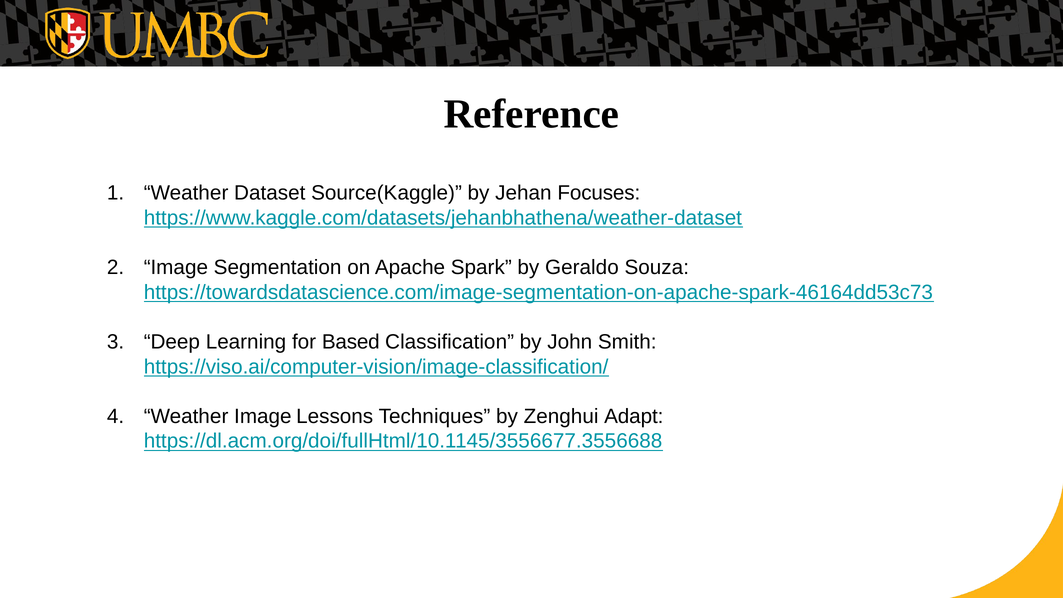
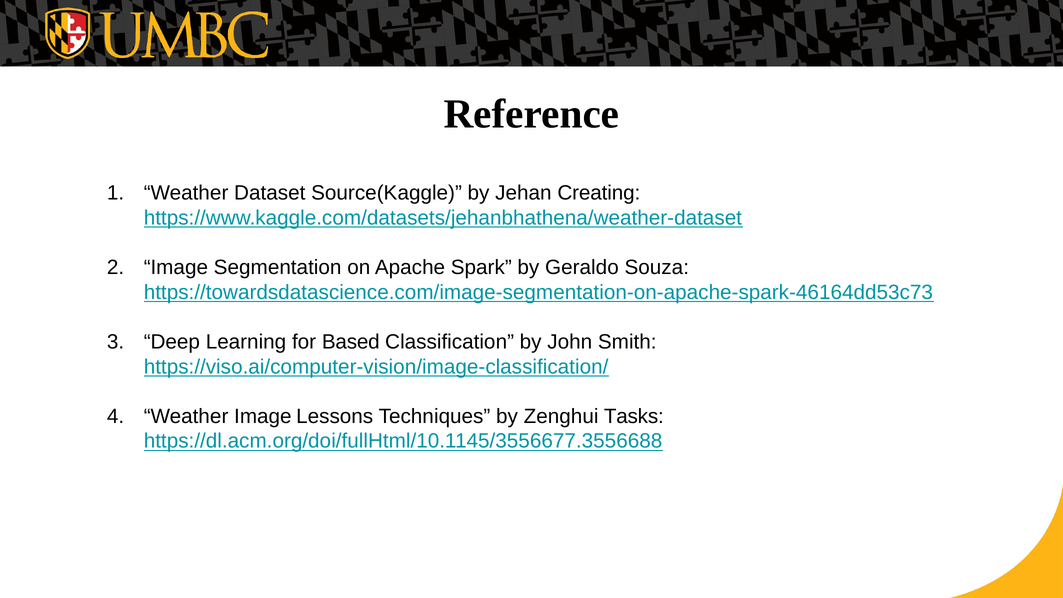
Focuses: Focuses -> Creating (599, 193)
Adapt: Adapt -> Tasks (634, 416)
